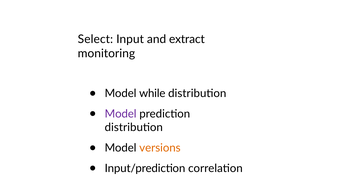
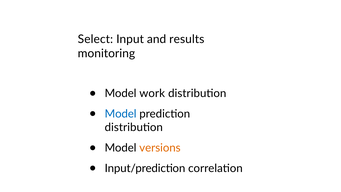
extract: extract -> results (187, 39)
while: while -> work (152, 93)
Model colour: purple -> blue (121, 114)
